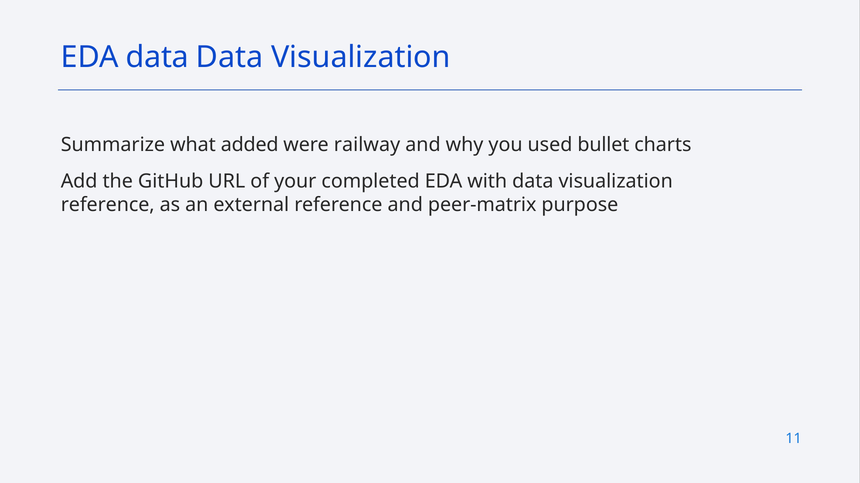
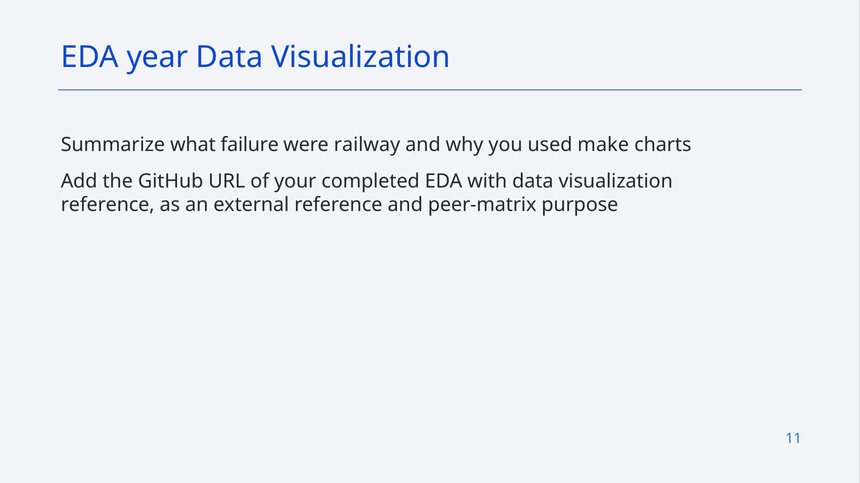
EDA data: data -> year (157, 57)
added: added -> failure (250, 145)
bullet: bullet -> make (603, 145)
